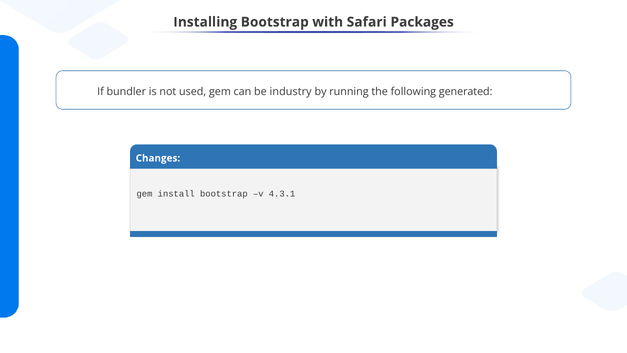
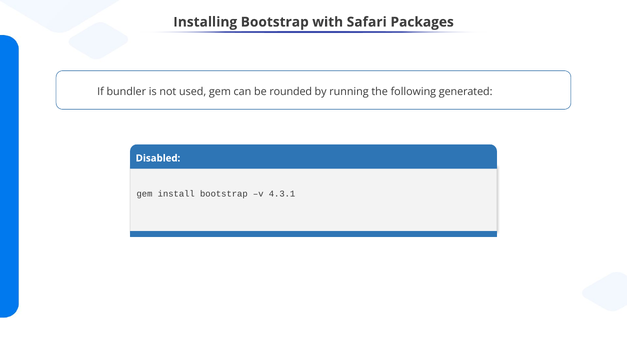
industry: industry -> rounded (291, 92)
Changes: Changes -> Disabled (158, 158)
